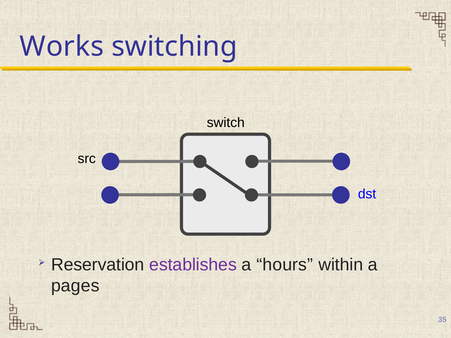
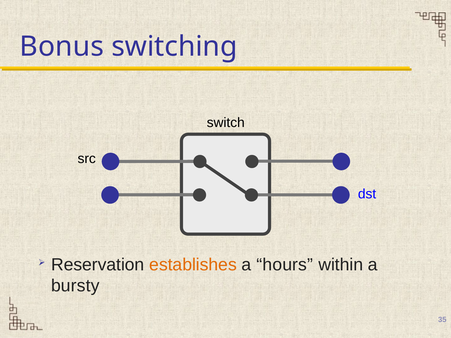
Works: Works -> Bonus (62, 47)
establishes colour: purple -> orange (193, 265)
pages: pages -> bursty (75, 286)
